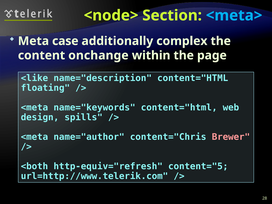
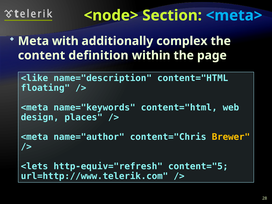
case: case -> with (65, 41)
onchange: onchange -> definition (98, 55)
spills: spills -> places (84, 117)
Brewer colour: pink -> yellow (231, 137)
<both: <both -> <lets (34, 166)
